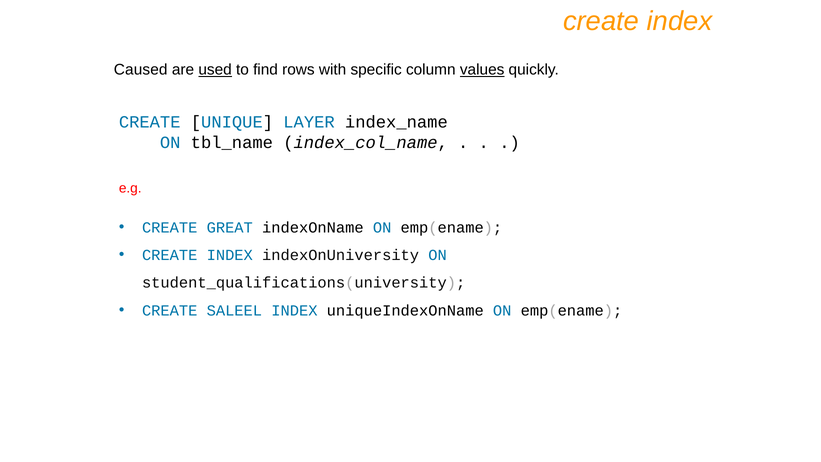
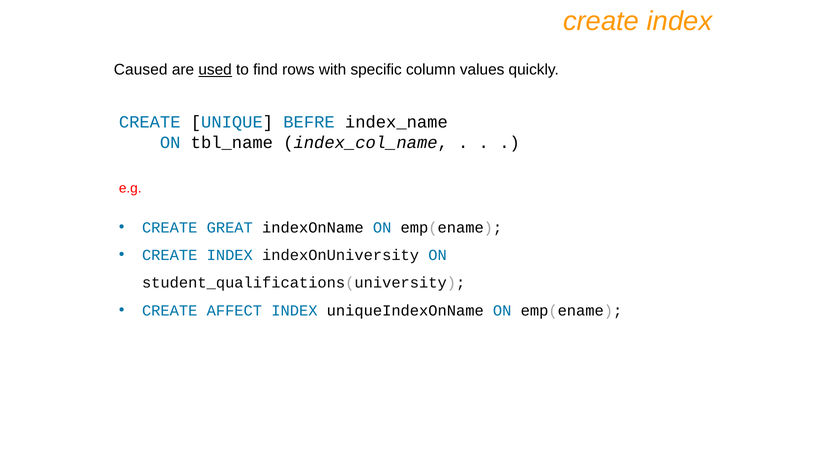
values underline: present -> none (482, 70)
LAYER: LAYER -> BEFRE (309, 122)
SALEEL: SALEEL -> AFFECT (234, 310)
